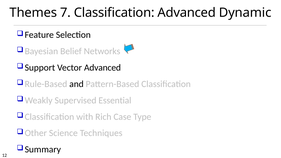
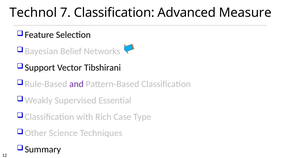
Themes: Themes -> Technol (33, 13)
Dynamic: Dynamic -> Measure (245, 13)
Vector Advanced: Advanced -> Tibshirani (102, 68)
and colour: black -> purple (76, 84)
